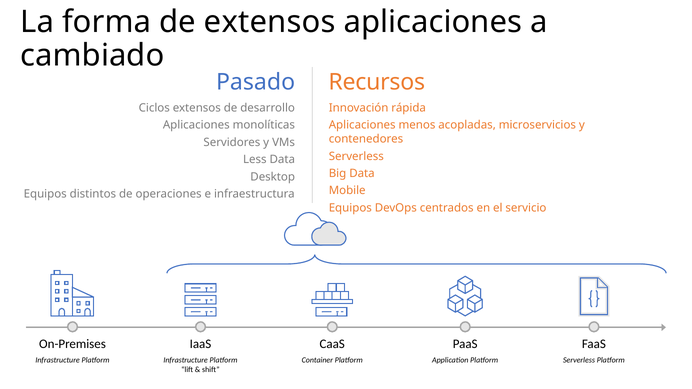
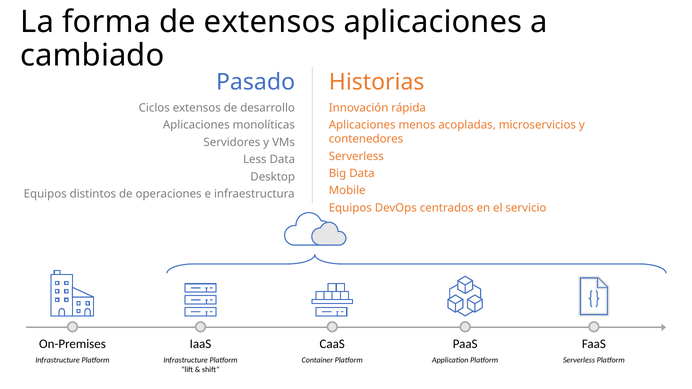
Recursos: Recursos -> Historias (377, 82)
